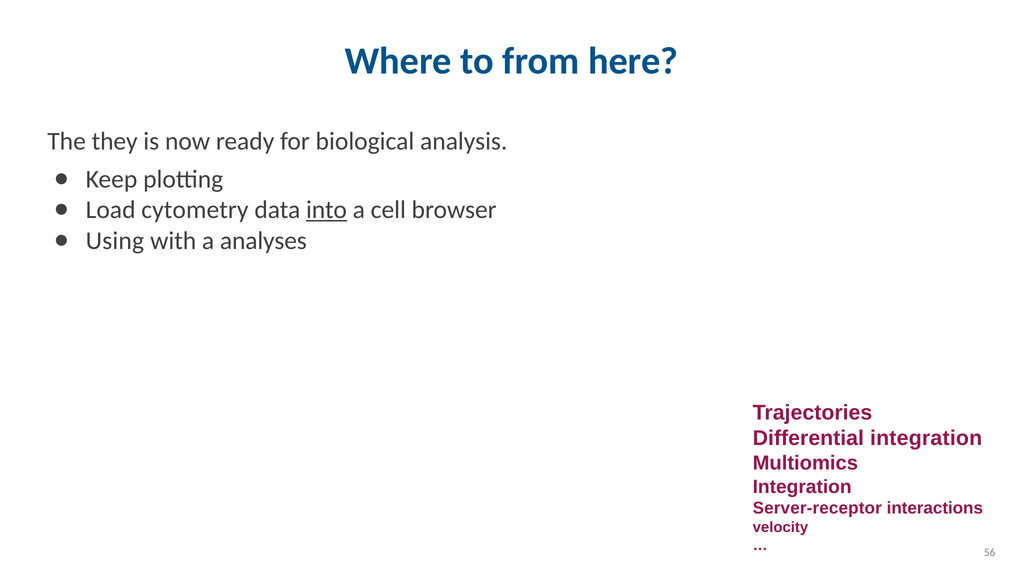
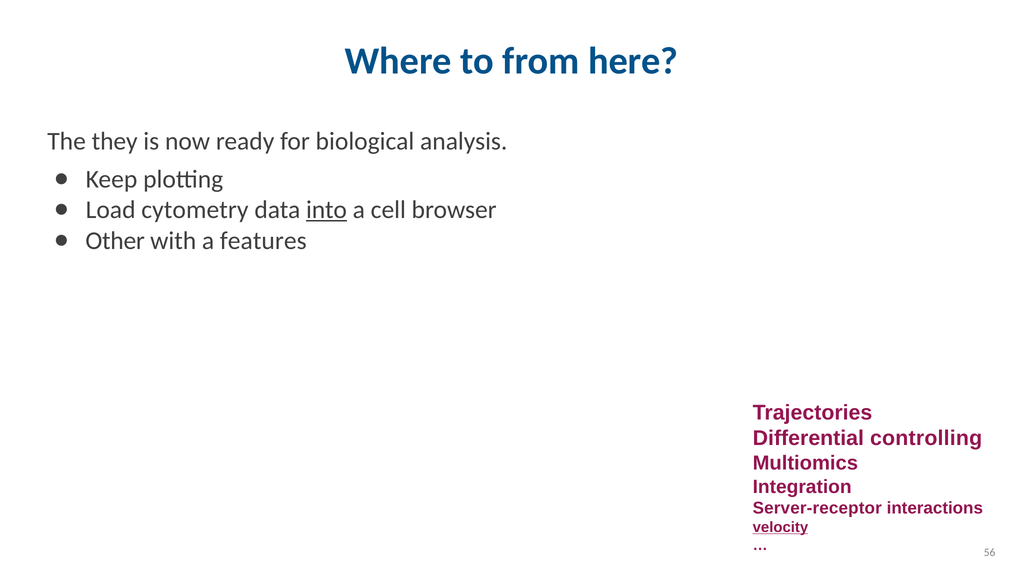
Using: Using -> Other (115, 241)
analyses: analyses -> features (263, 241)
Differential integration: integration -> controlling (926, 439)
velocity underline: none -> present (780, 528)
